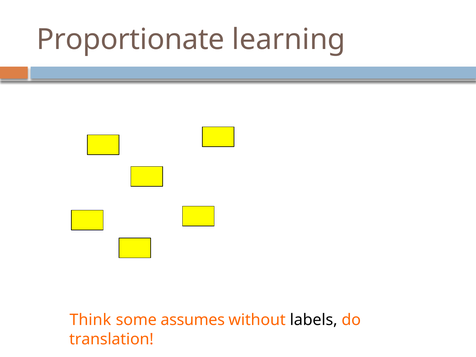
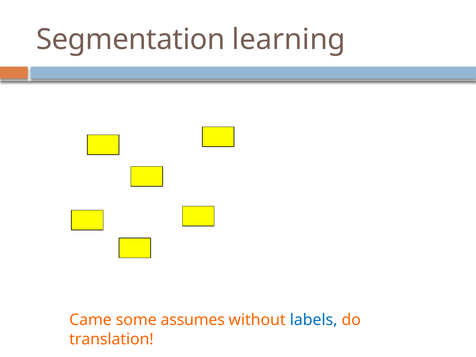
Proportionate: Proportionate -> Segmentation (131, 40)
Think: Think -> Came (90, 320)
labels colour: black -> blue (314, 320)
